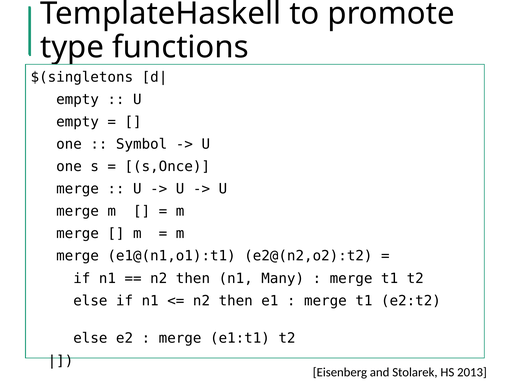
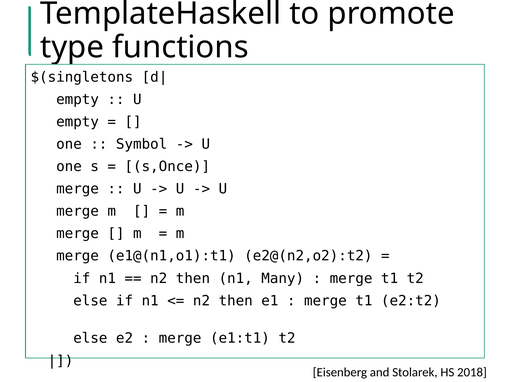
2013: 2013 -> 2018 (472, 373)
